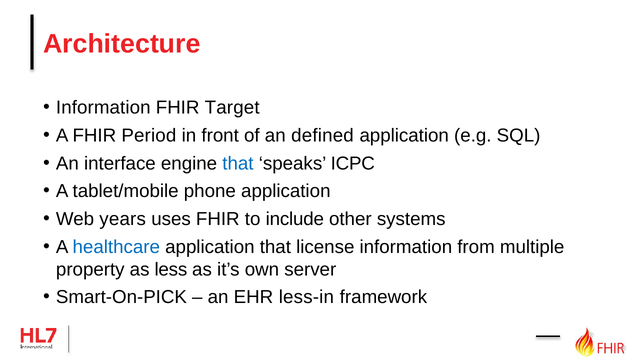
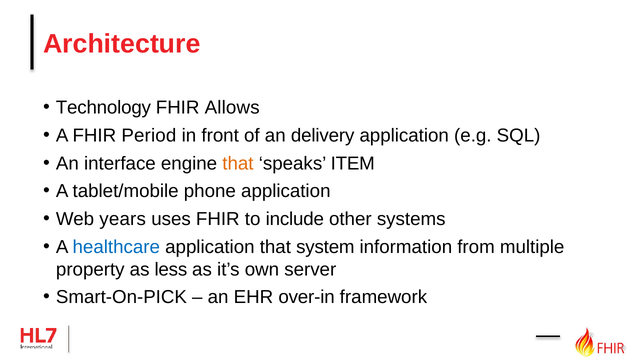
Information: Information -> Technology (103, 108)
Target: Target -> Allows (232, 108)
defined: defined -> delivery (323, 136)
that colour: blue -> orange (238, 163)
ICPC: ICPC -> ITEM (353, 163)
license: license -> system (325, 247)
less-in: less-in -> over-in (307, 297)
